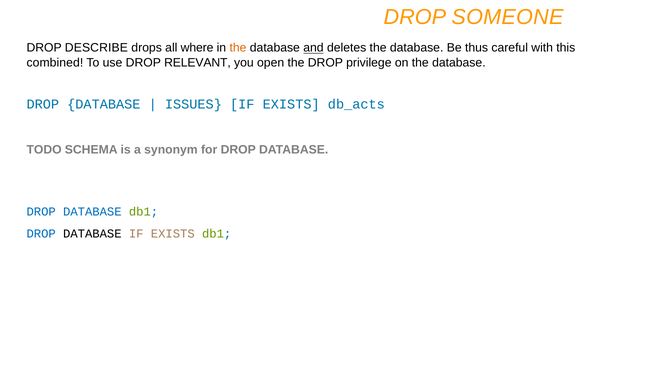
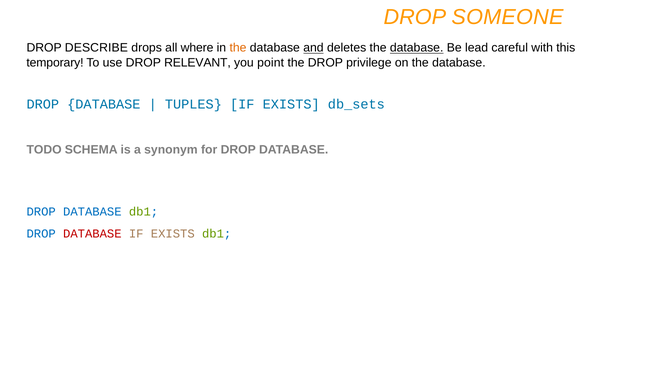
database underline: none -> present (417, 48)
thus: thus -> lead (477, 48)
combined: combined -> temporary (55, 63)
open: open -> point (271, 63)
ISSUES: ISSUES -> TUPLES (193, 105)
db_acts: db_acts -> db_sets (356, 105)
DATABASE colour: black -> red (92, 234)
